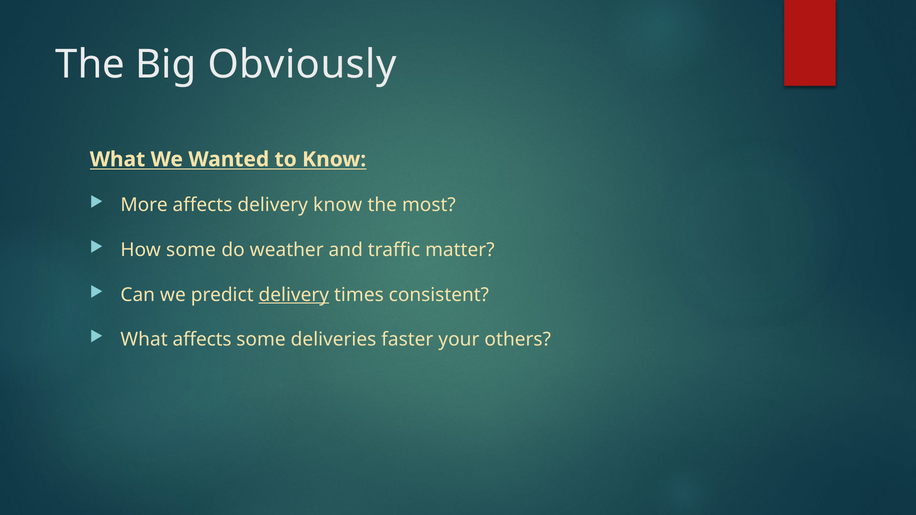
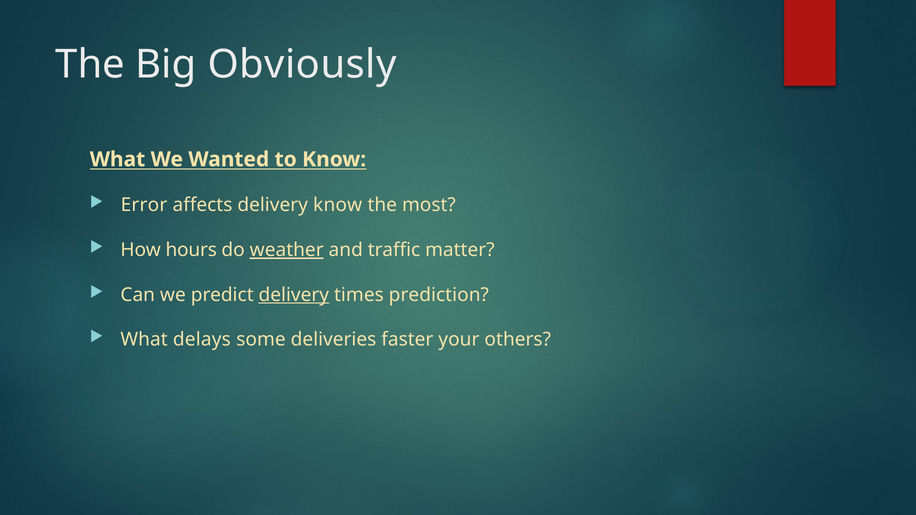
More: More -> Error (144, 205)
How some: some -> hours (191, 250)
weather underline: none -> present (287, 250)
consistent: consistent -> prediction (439, 295)
What affects: affects -> delays (202, 340)
